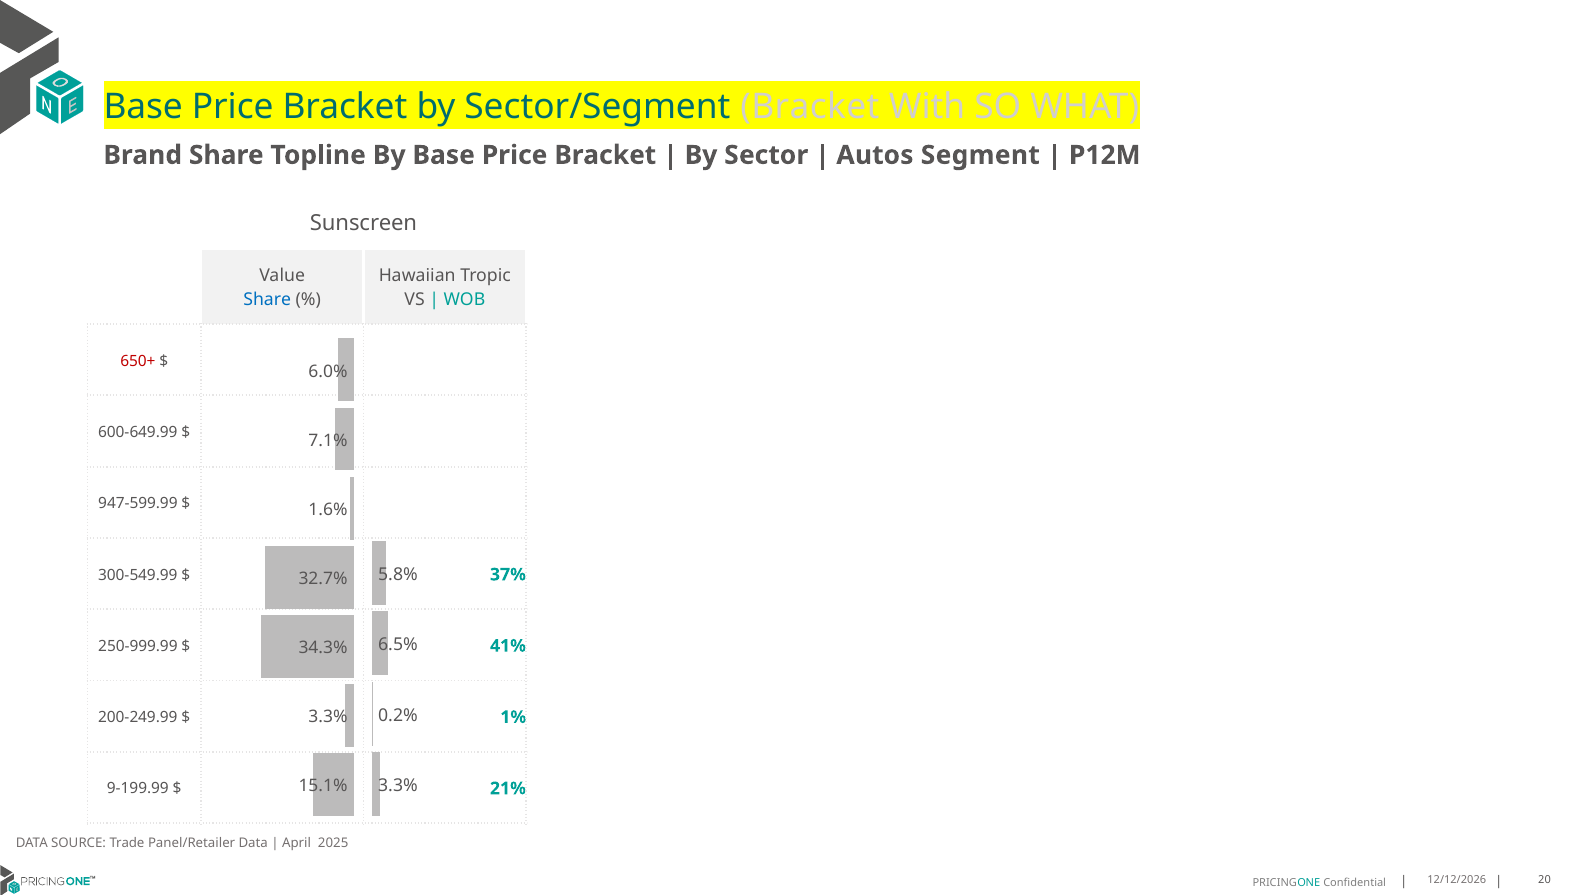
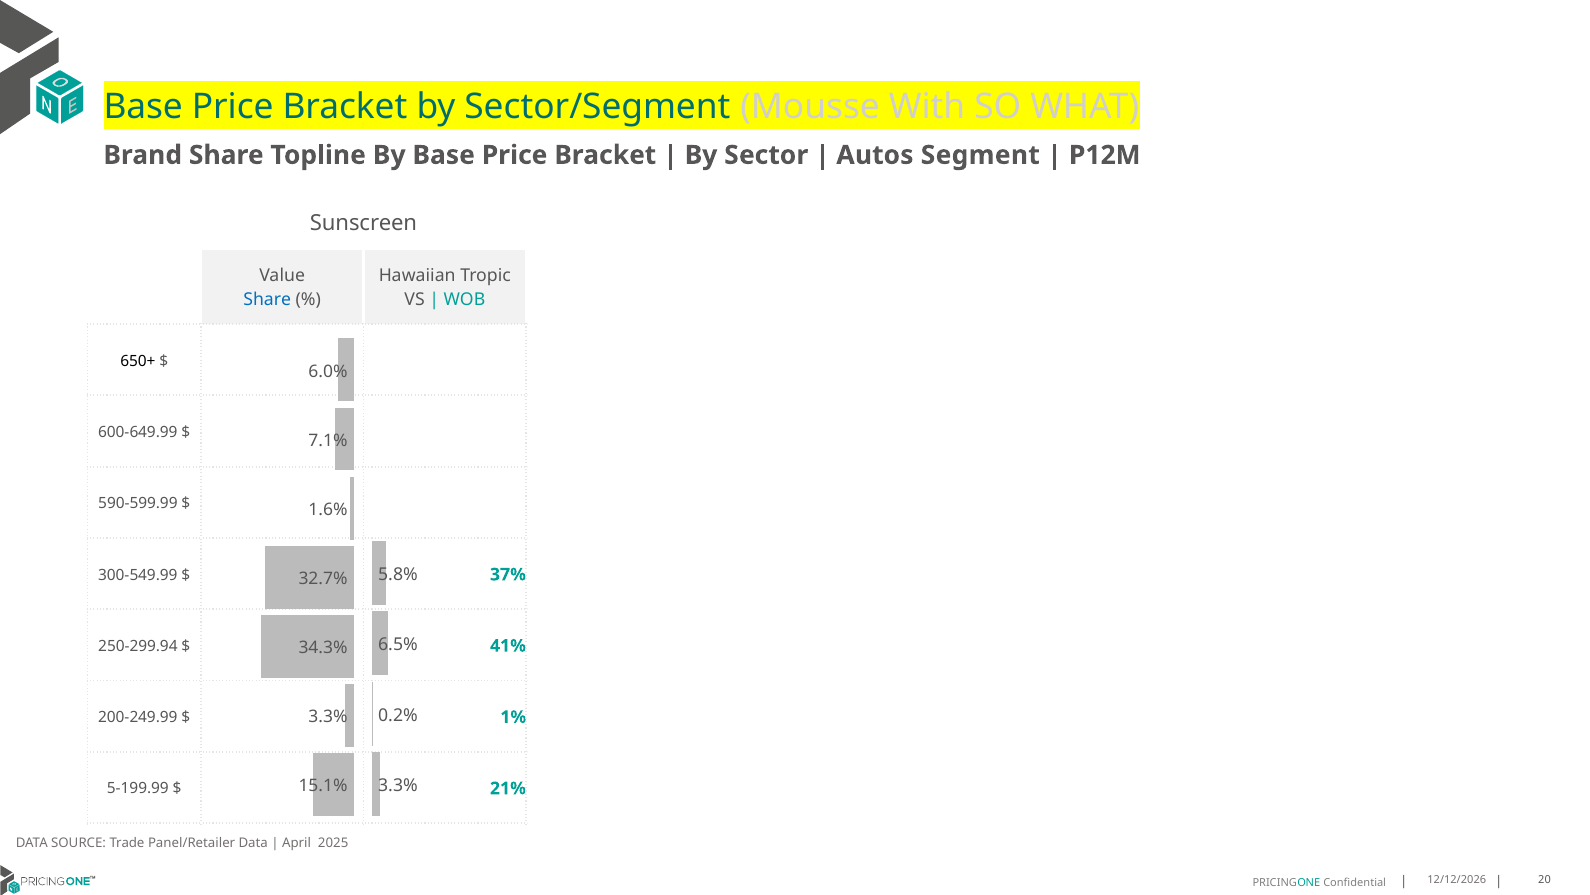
Sector/Segment Bracket: Bracket -> Mousse (810, 107)
650+ colour: red -> black (138, 361)
947-599.99: 947-599.99 -> 590-599.99 (138, 503)
250-999.99: 250-999.99 -> 250-299.94 (138, 646)
9-199.99: 9-199.99 -> 5-199.99 (138, 788)
